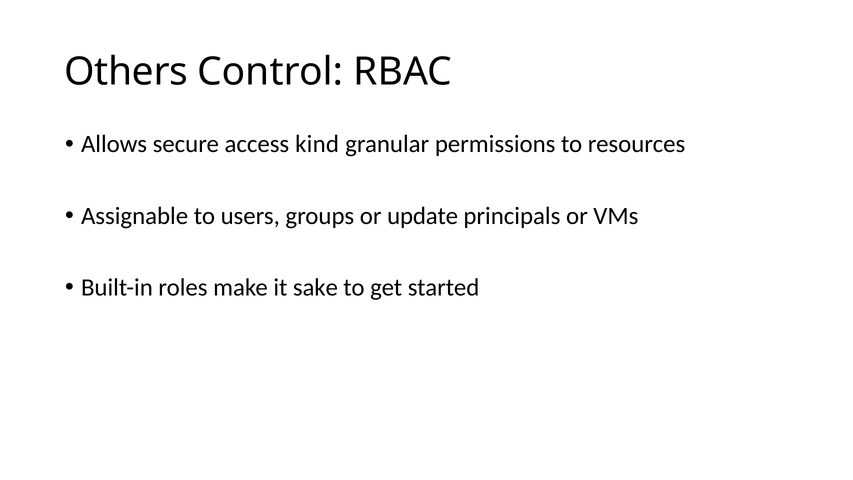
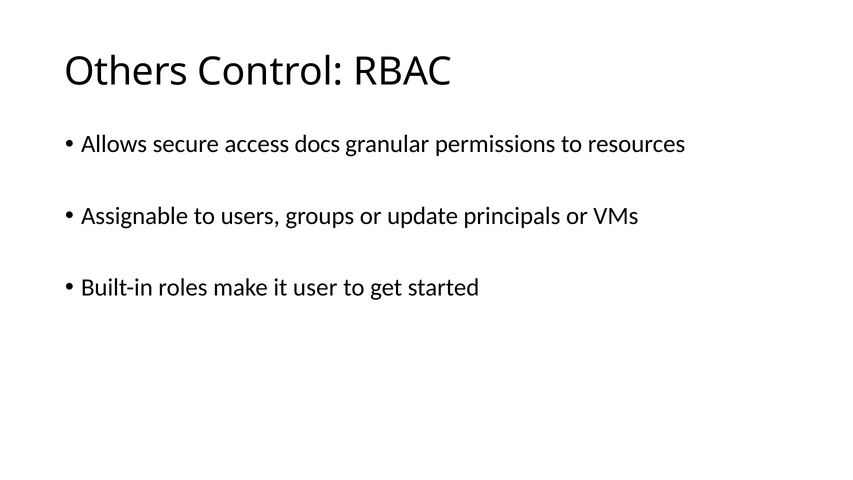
kind: kind -> docs (317, 144)
sake: sake -> user (315, 287)
